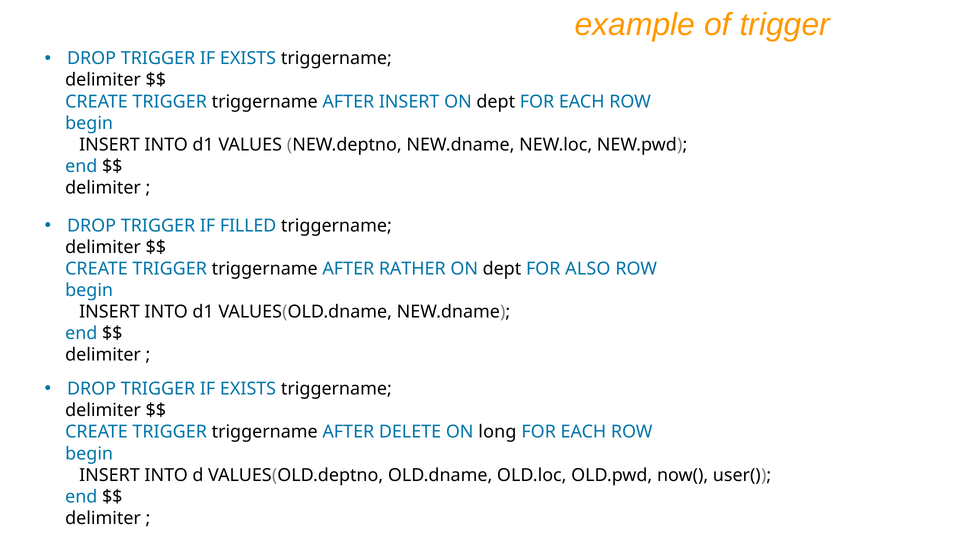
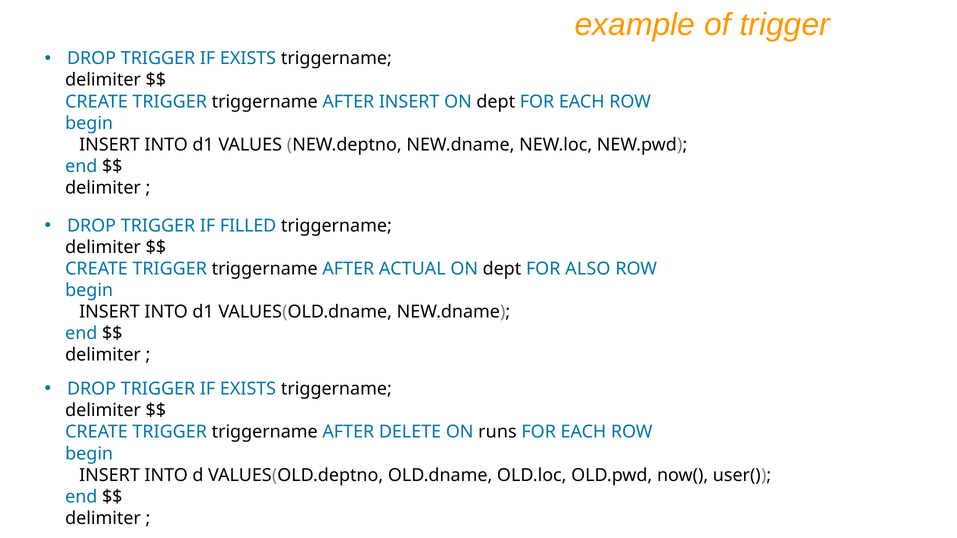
RATHER: RATHER -> ACTUAL (412, 269)
long: long -> runs (497, 432)
